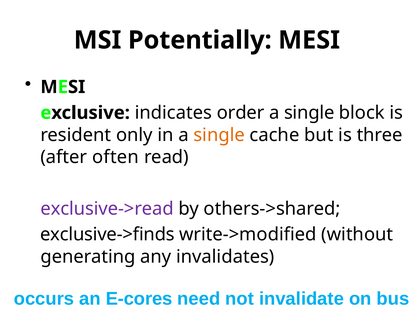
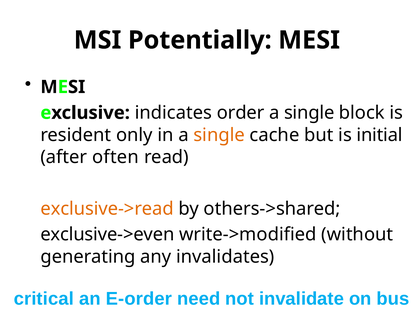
three: three -> initial (380, 135)
exclusive->read colour: purple -> orange (107, 208)
exclusive->finds: exclusive->finds -> exclusive->even (107, 234)
occurs: occurs -> critical (44, 298)
E-cores: E-cores -> E-order (139, 298)
